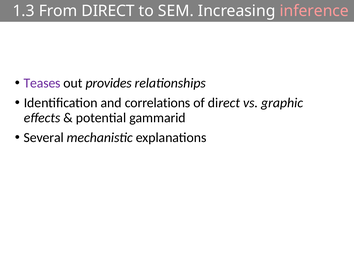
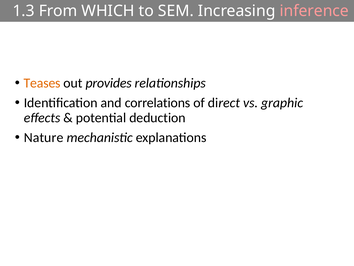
From DIRECT: DIRECT -> WHICH (108, 11)
Teases colour: purple -> orange (42, 83)
gammarid: gammarid -> deduction (157, 118)
Several: Several -> Nature (44, 137)
